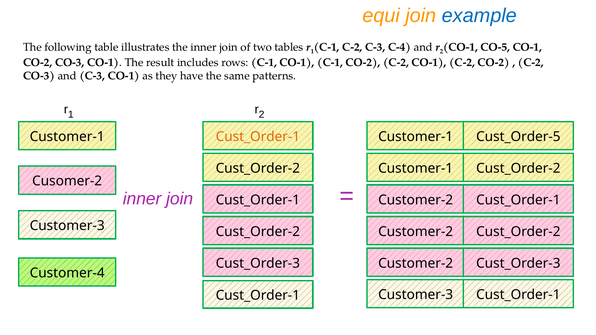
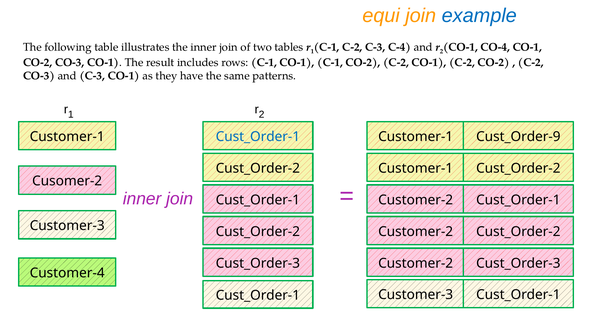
CO-5: CO-5 -> CO-4 (495, 47)
Cust_Order-1 colour: orange -> blue (258, 137)
Cust_Order-5: Cust_Order-5 -> Cust_Order-9 (518, 137)
